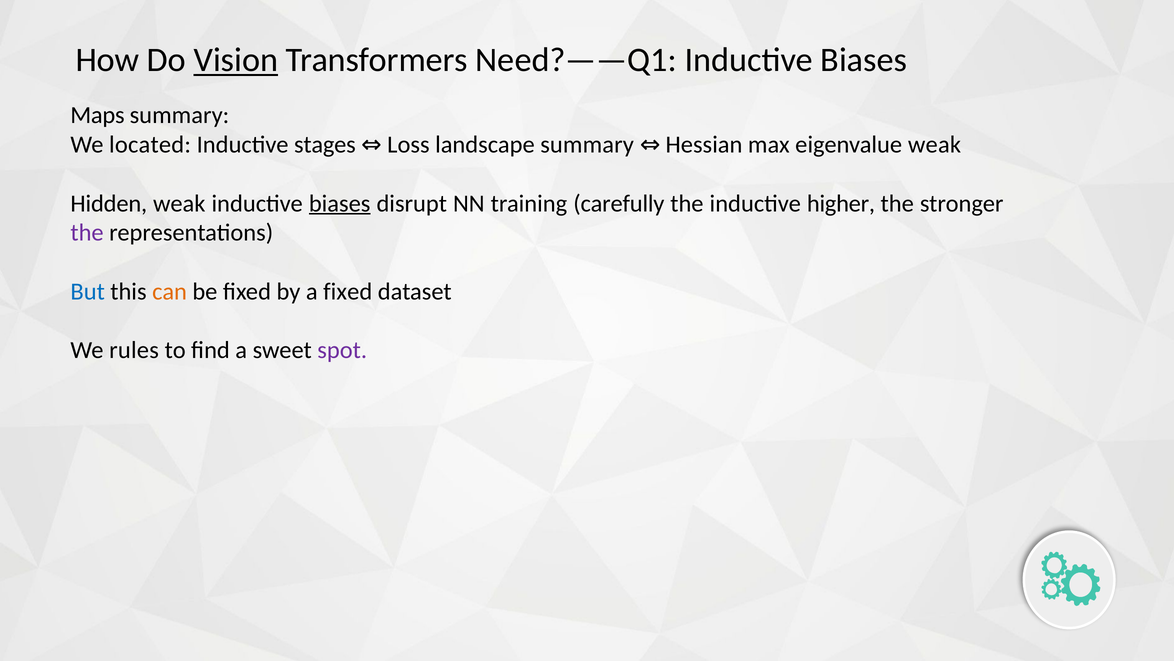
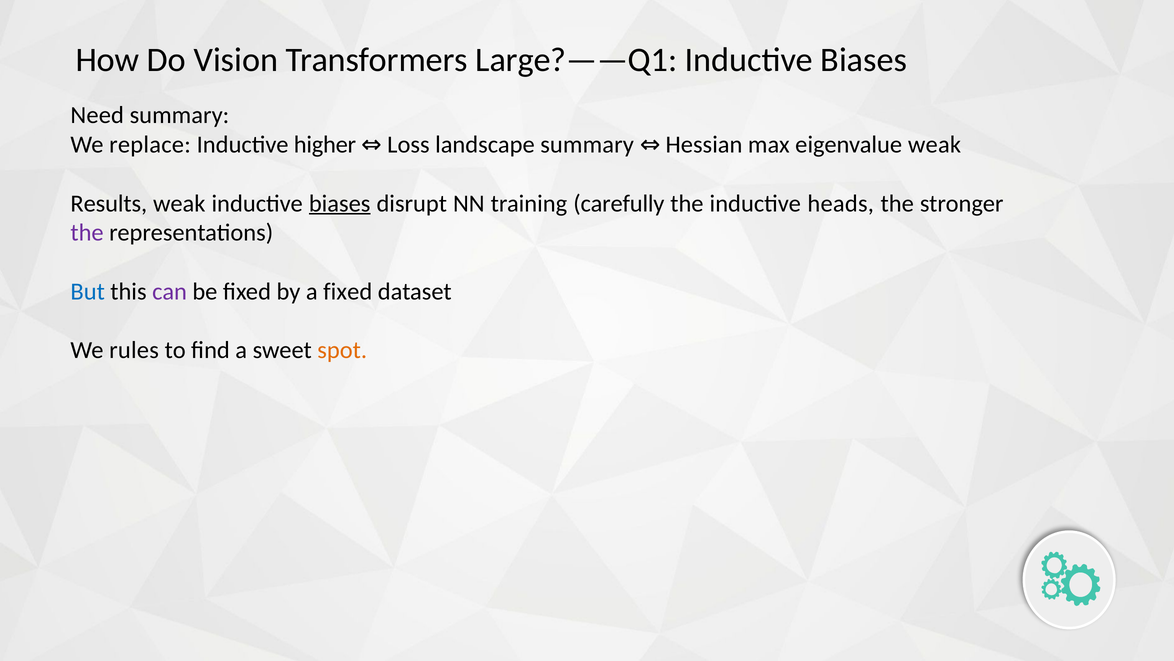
Vision underline: present -> none (236, 60)
Need?——Q1: Need?——Q1 -> Large?——Q1 (576, 60)
Maps: Maps -> Need (97, 115)
located: located -> replace (150, 145)
stages: stages -> higher (325, 145)
Hidden: Hidden -> Results (109, 203)
higher: higher -> heads (841, 203)
can colour: orange -> purple (170, 291)
spot colour: purple -> orange (342, 350)
